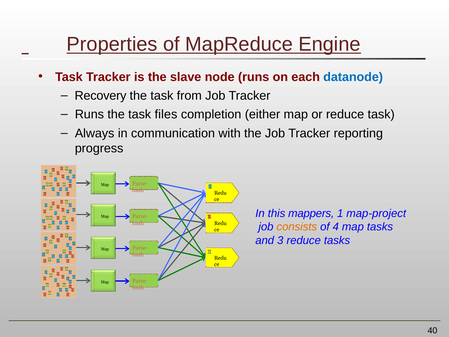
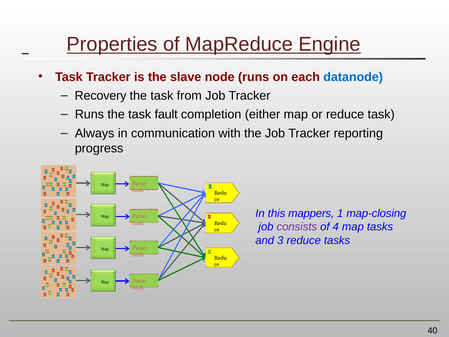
files: files -> fault (166, 114)
map-project: map-project -> map-closing (376, 213)
consists colour: orange -> purple (297, 227)
